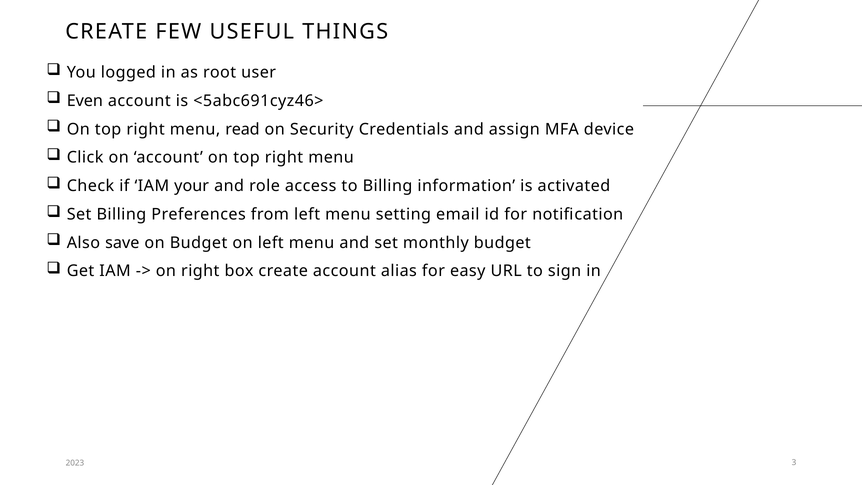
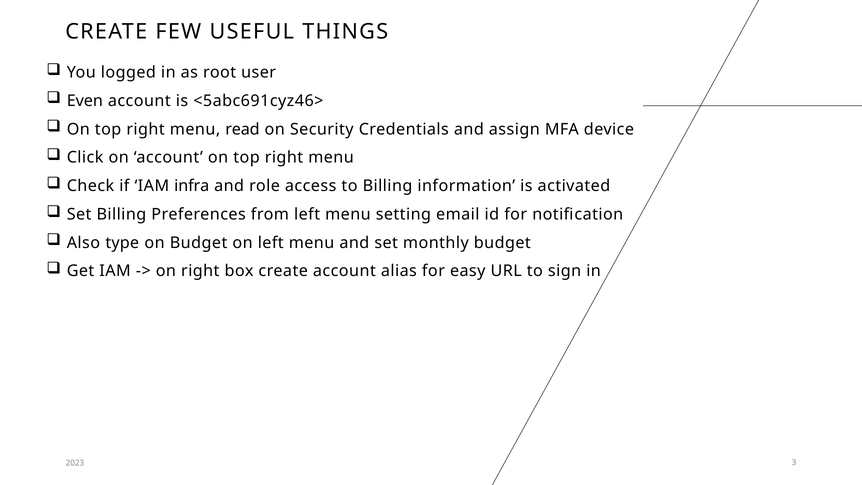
your: your -> infra (192, 186)
save: save -> type (122, 243)
